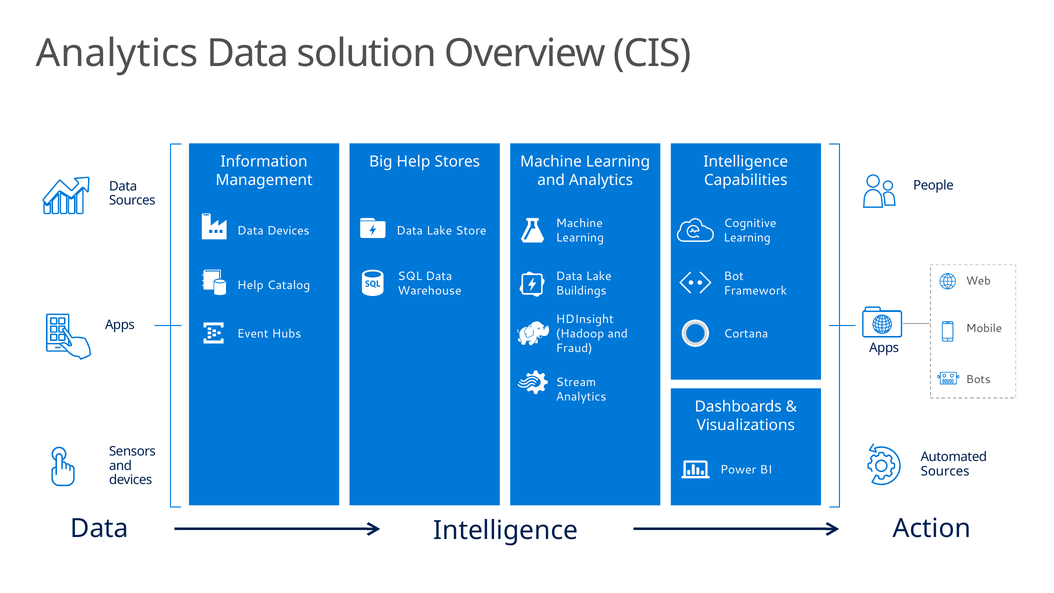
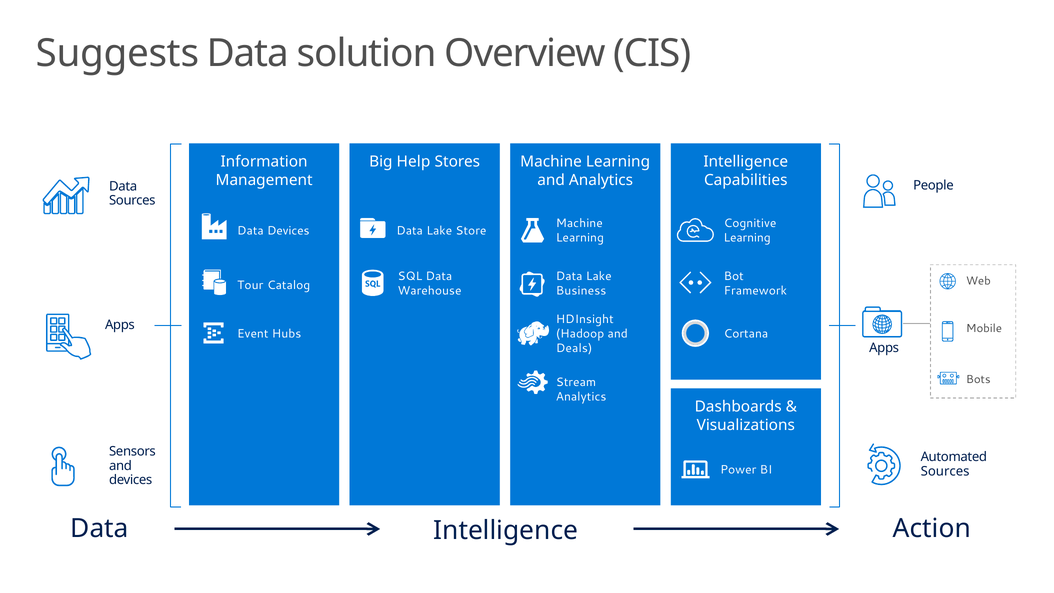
Analytics: Analytics -> Suggests (117, 54)
Help: Help -> Tour (250, 285)
Buildings: Buildings -> Business (581, 291)
Fraud: Fraud -> Deals (574, 348)
